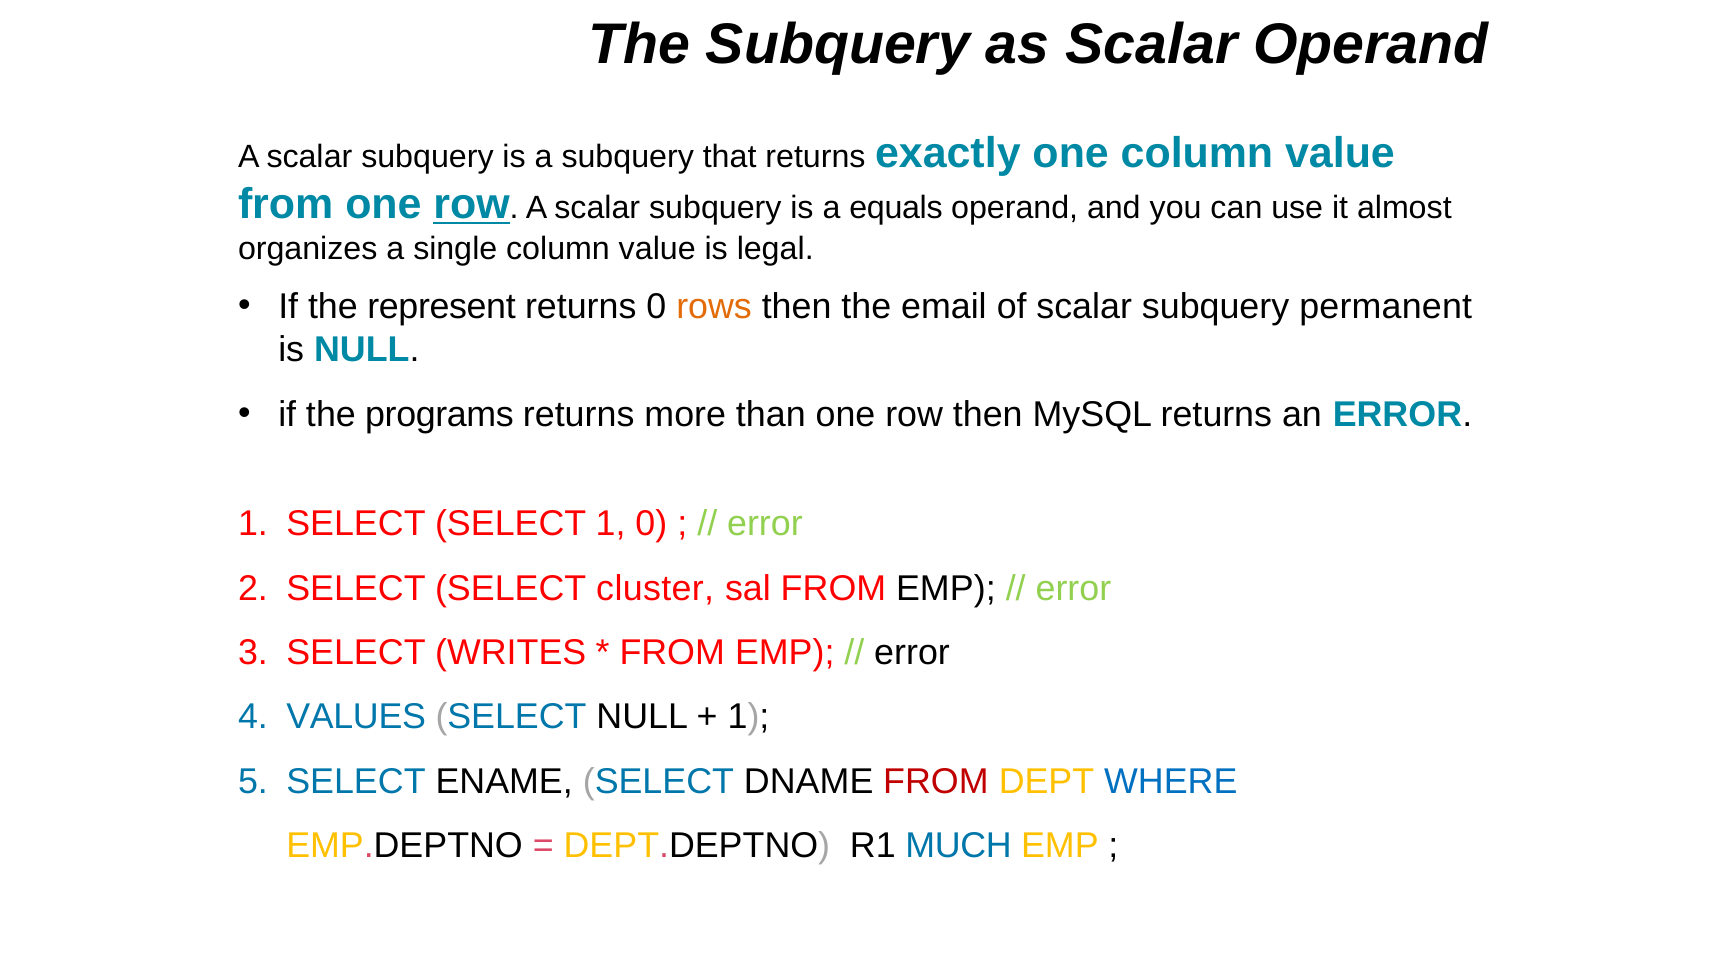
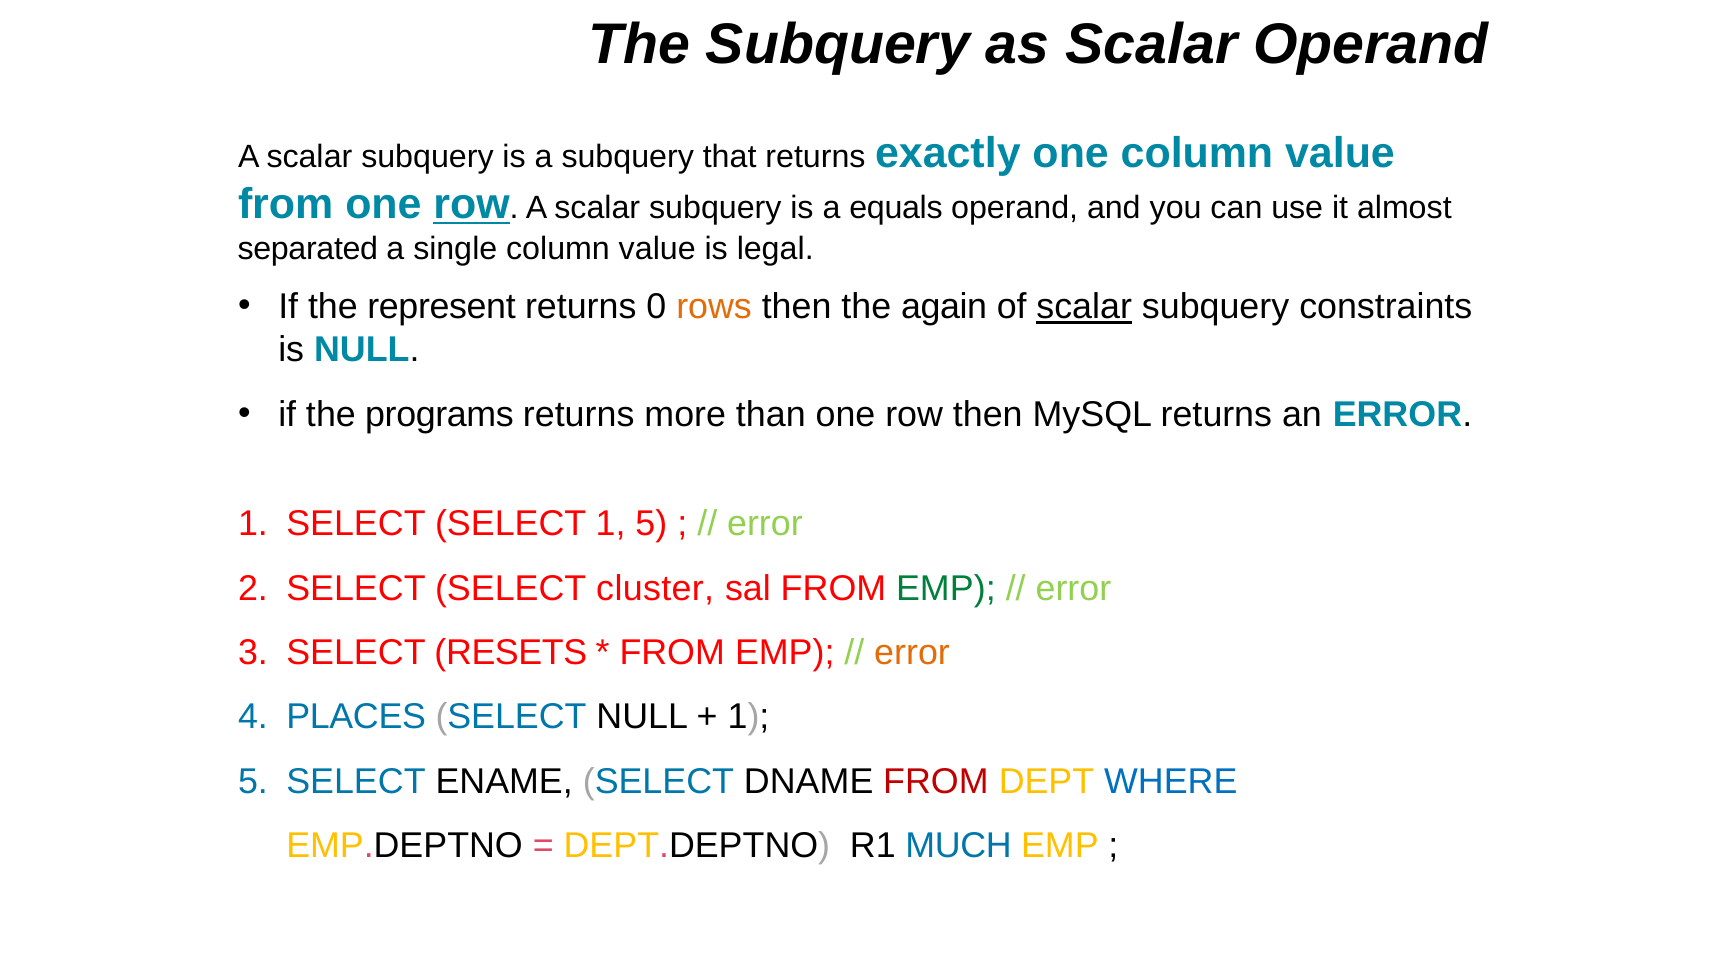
organizes: organizes -> separated (308, 249)
email: email -> again (944, 307)
scalar underline: none -> present (1084, 307)
permanent: permanent -> constraints (1386, 307)
SELECT 1 0: 0 -> 5 (651, 524)
EMP colour: black -> green (946, 588)
WRITES: WRITES -> RESETS (511, 653)
error colour: black -> orange (912, 653)
VALUES: VALUES -> PLACES (356, 717)
